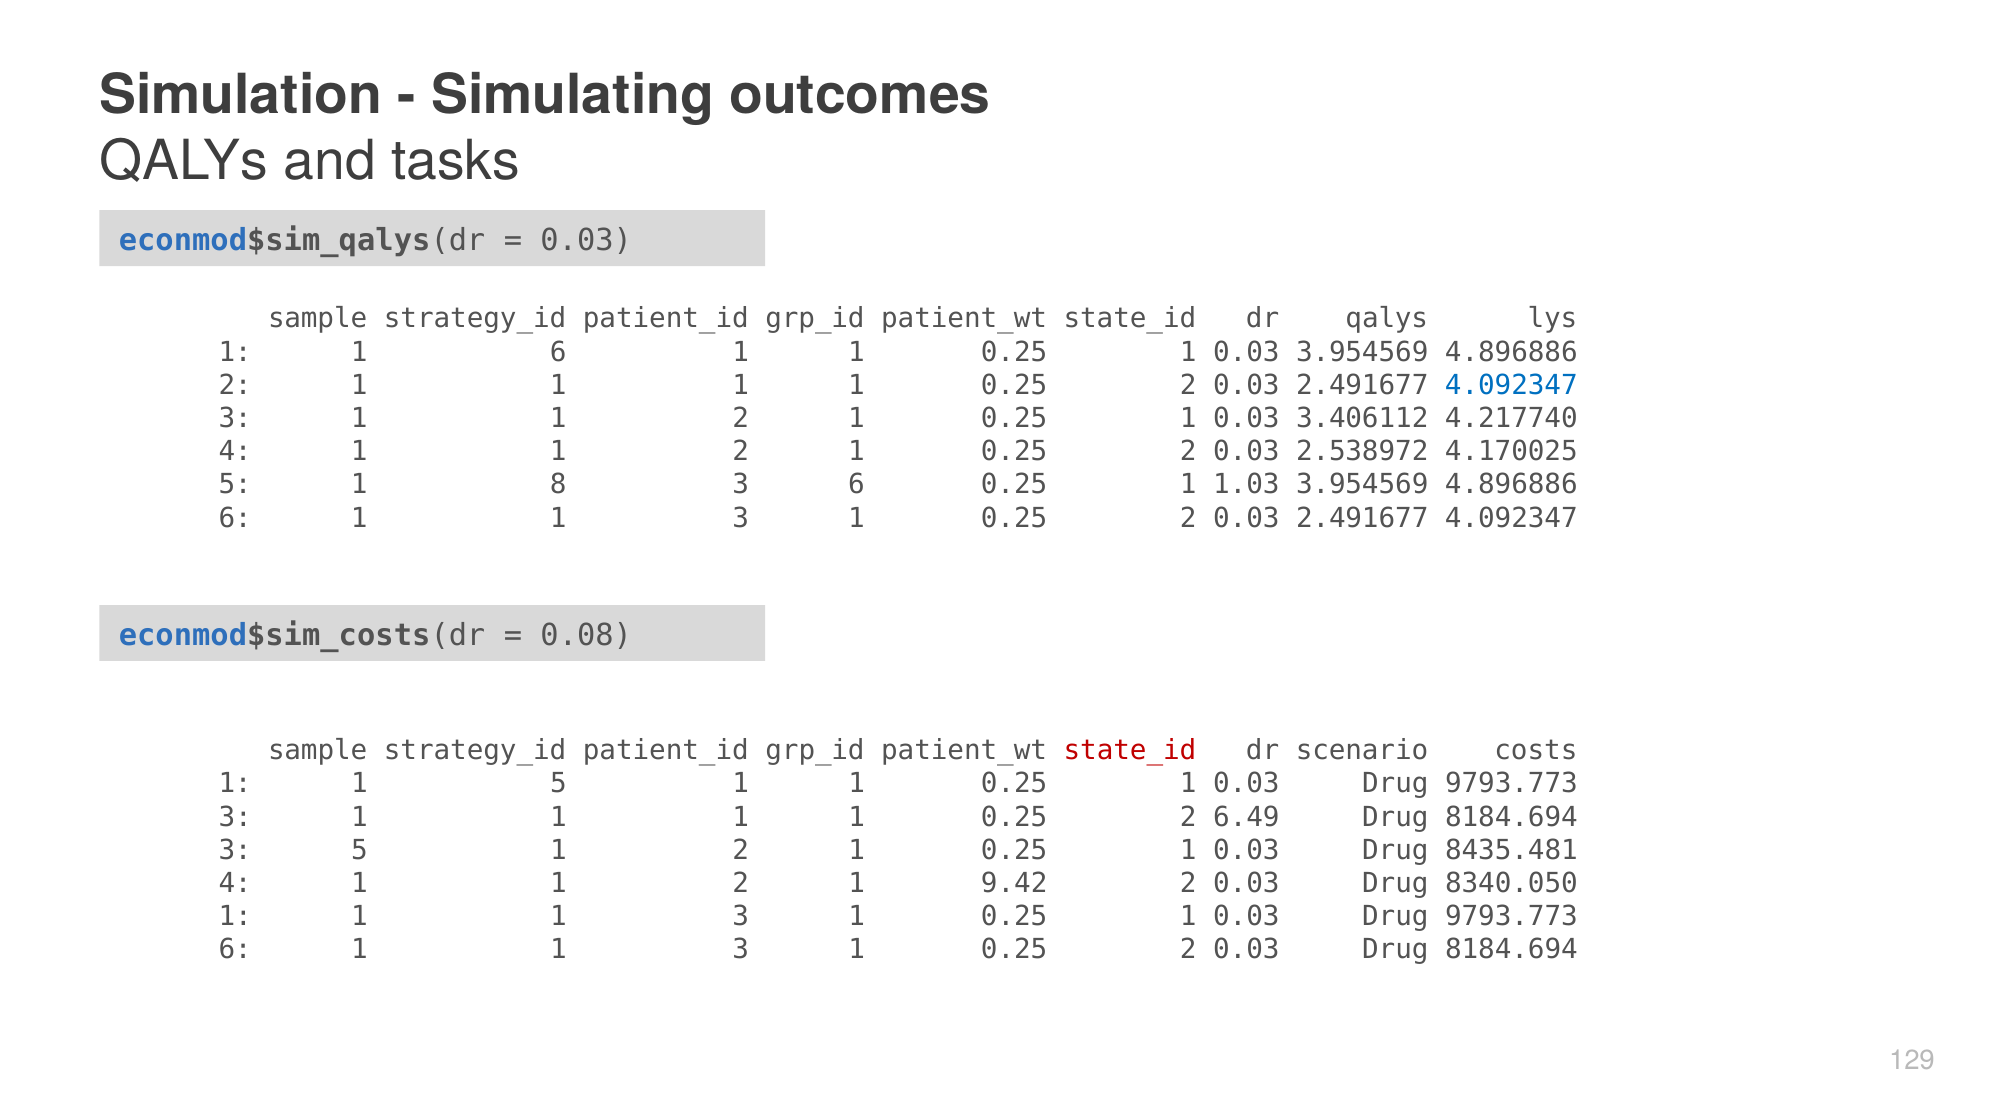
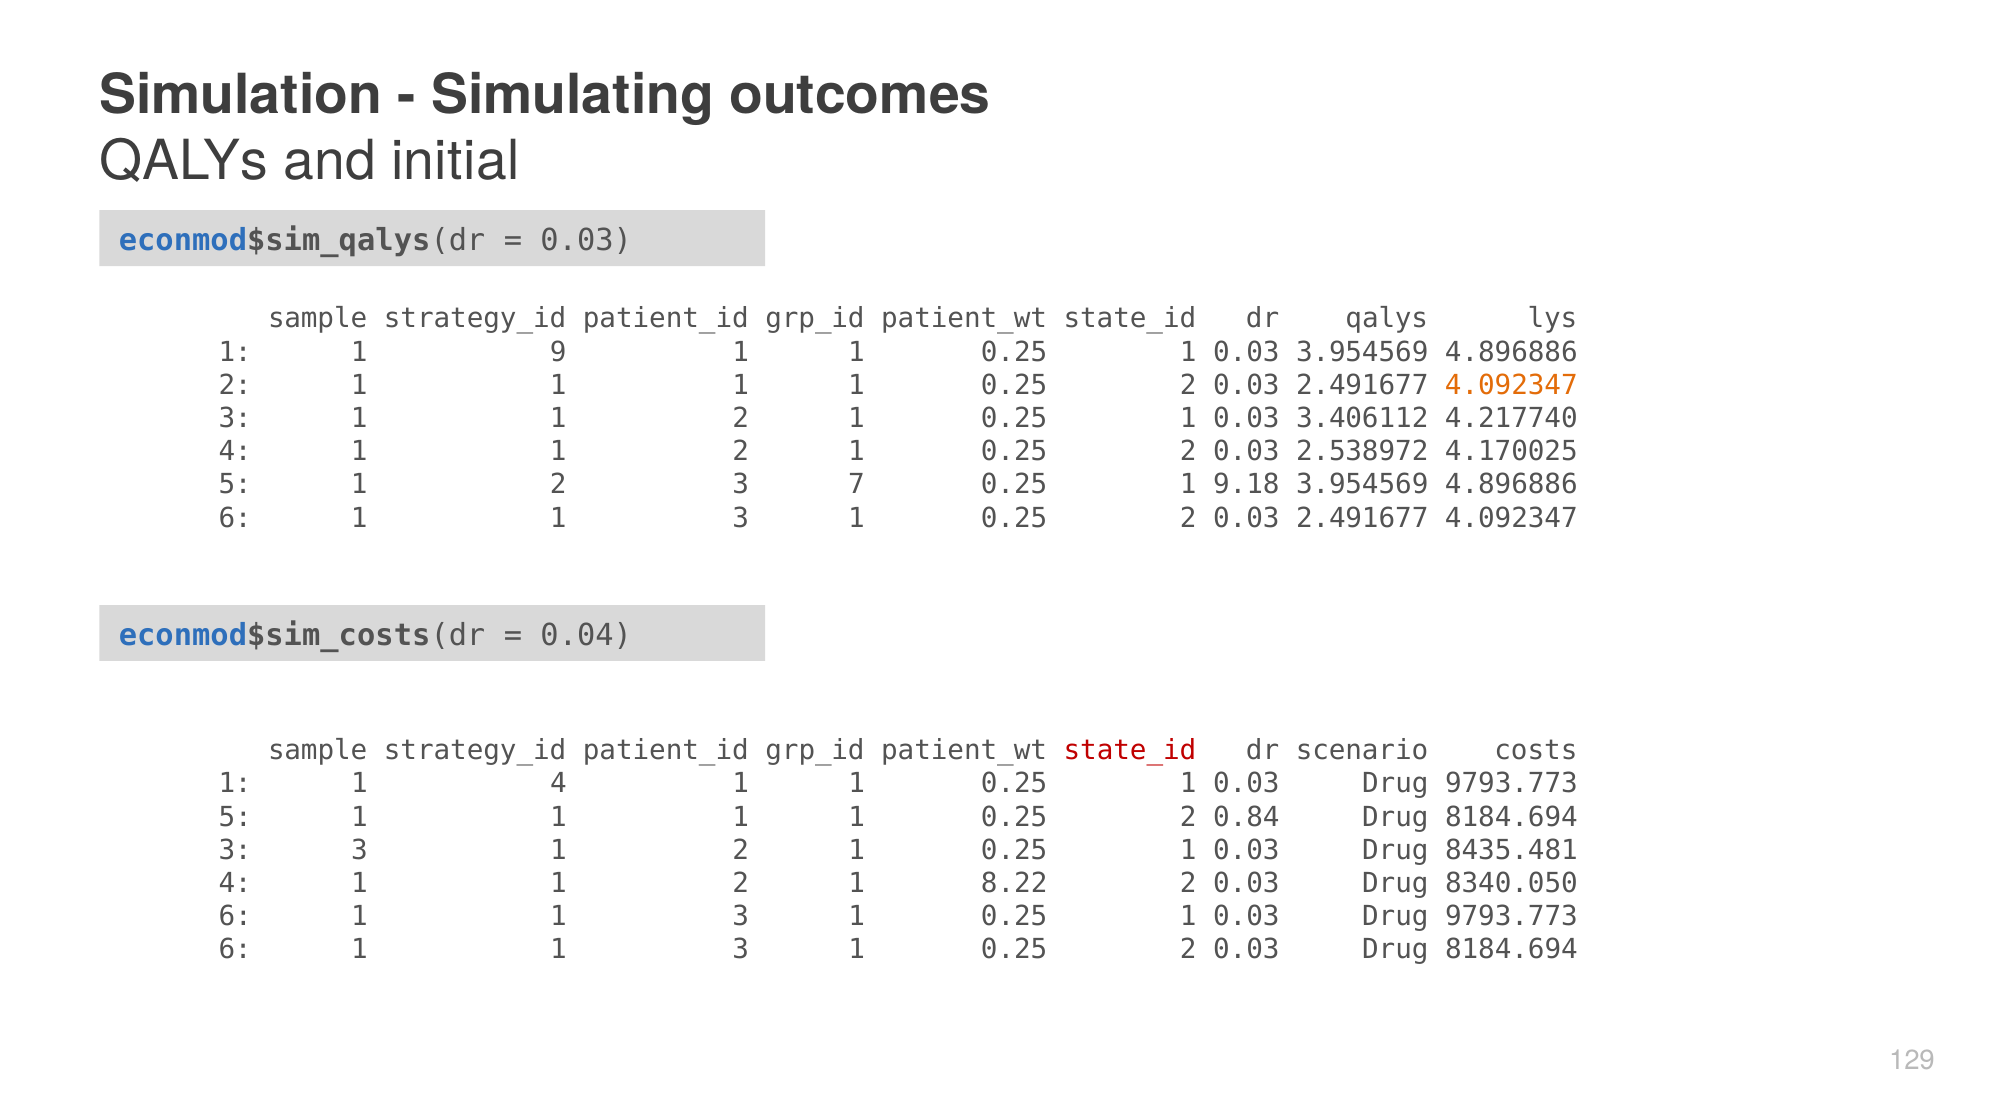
tasks: tasks -> initial (455, 161)
1 6: 6 -> 9 (558, 352)
4.092347 colour: blue -> orange (1511, 385)
5 1 8: 8 -> 2 (558, 485)
3 6: 6 -> 7 (857, 485)
1.03: 1.03 -> 9.18 (1246, 485)
0.08: 0.08 -> 0.04 (586, 635)
1 5: 5 -> 4 (558, 784)
3: 3 -> 5 (235, 817)
6.49: 6.49 -> 0.84 (1246, 817)
3 5: 5 -> 3 (359, 850)
9.42: 9.42 -> 8.22 (1014, 883)
1: 1 -> 6 (235, 916)
